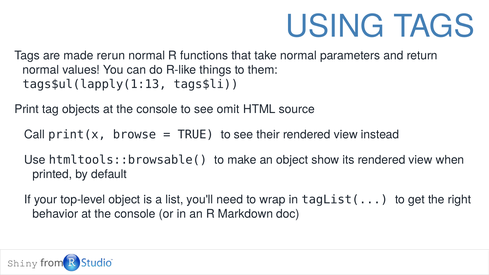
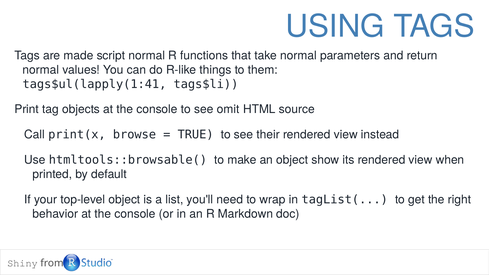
rerun: rerun -> script (111, 55)
tags$ul(lapply(1:13: tags$ul(lapply(1:13 -> tags$ul(lapply(1:41 (94, 84)
